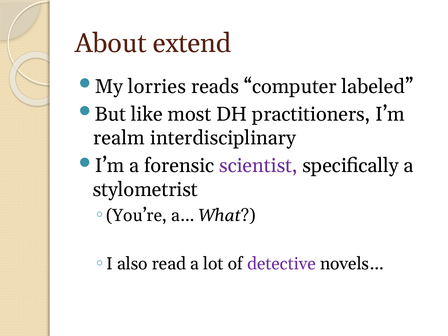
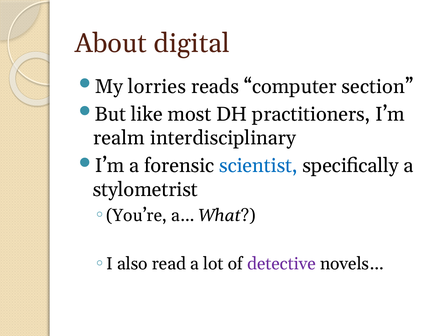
extend: extend -> digital (192, 43)
labeled: labeled -> section (377, 87)
scientist colour: purple -> blue (258, 166)
